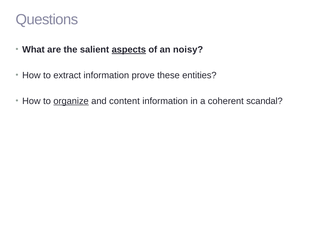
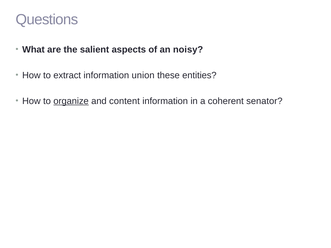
aspects underline: present -> none (129, 50)
prove: prove -> union (143, 75)
scandal: scandal -> senator (264, 101)
